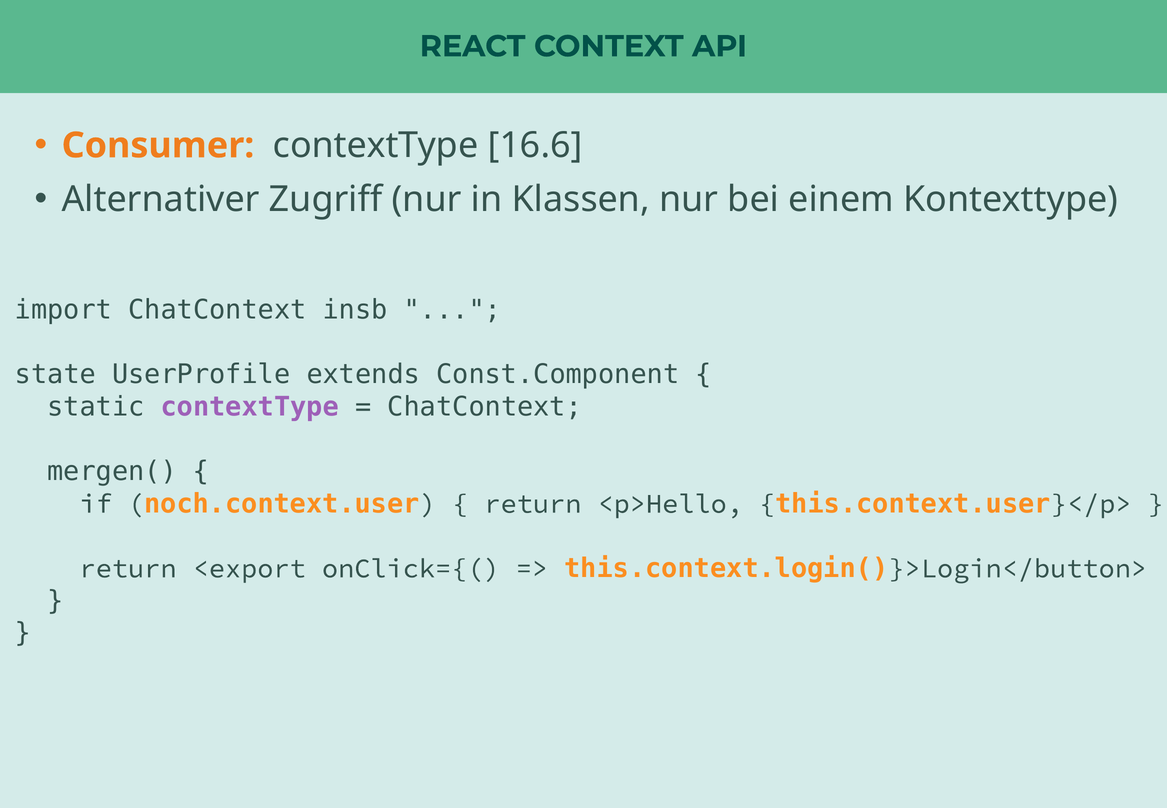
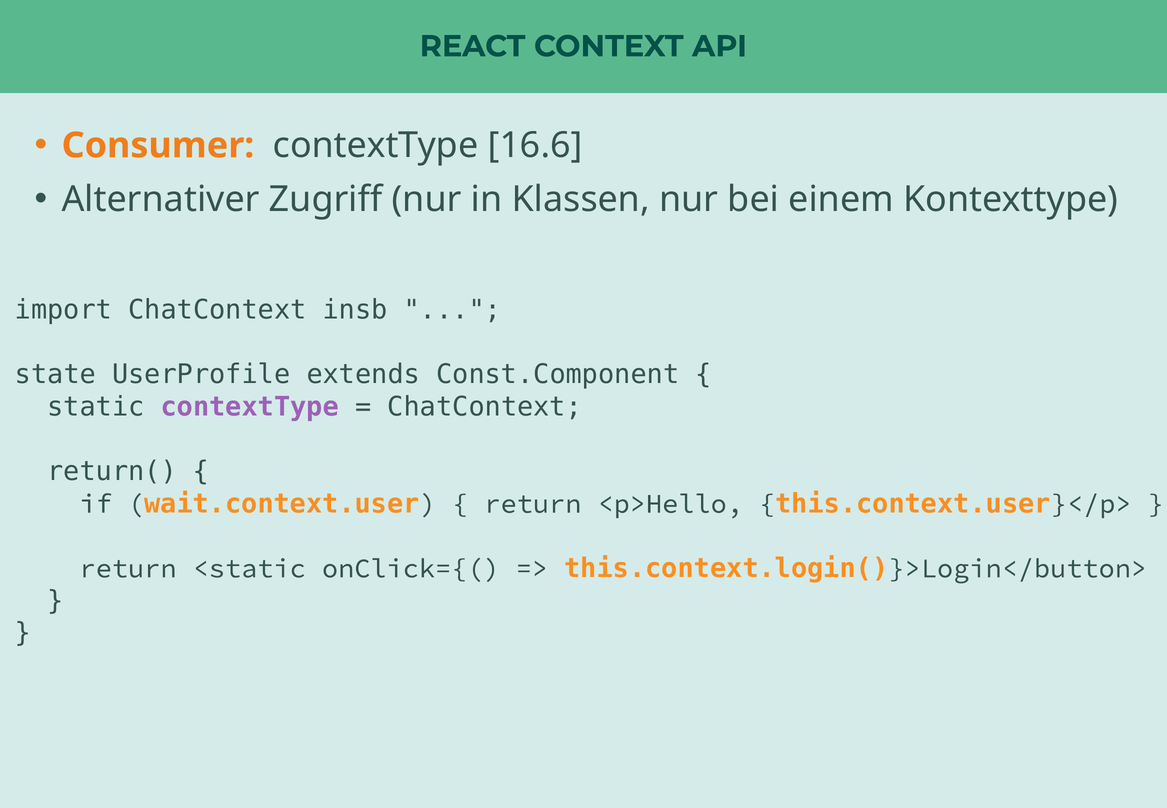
mergen(: mergen( -> return( (112, 471)
noch.context.user: noch.context.user -> wait.context.user (282, 504)
<export: <export -> <static (249, 568)
